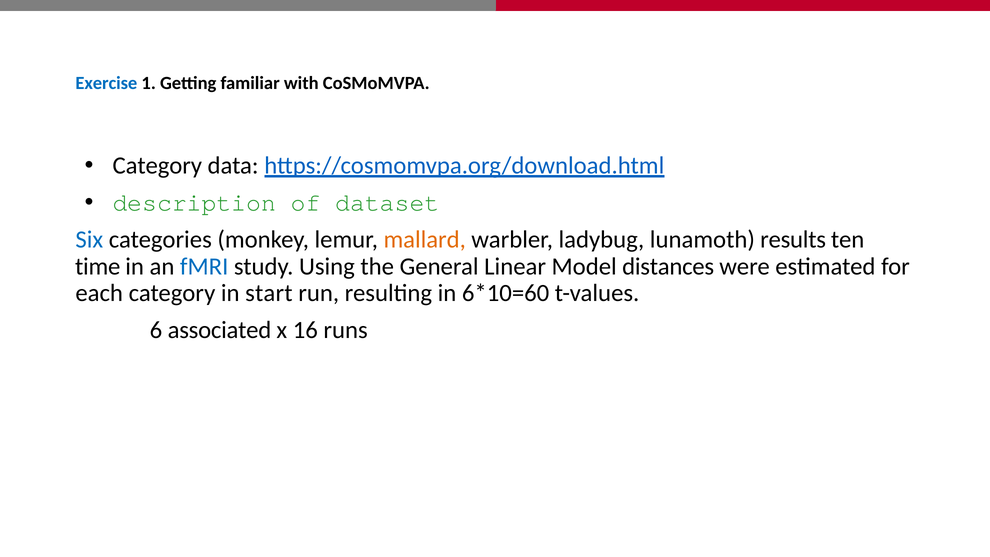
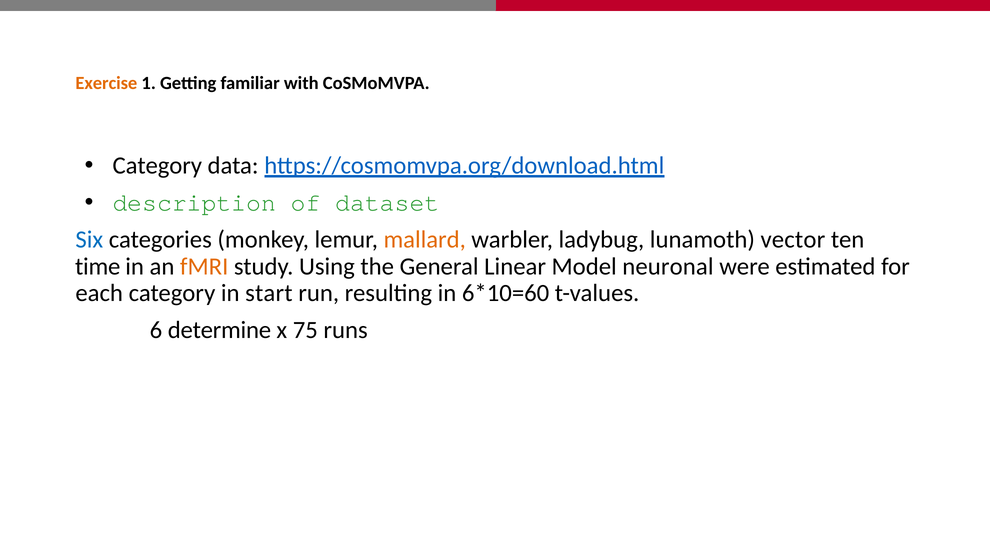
Exercise colour: blue -> orange (106, 83)
results: results -> vector (793, 240)
fMRI colour: blue -> orange (204, 266)
distances: distances -> neuronal (668, 266)
associated: associated -> determine (219, 330)
16: 16 -> 75 (305, 330)
